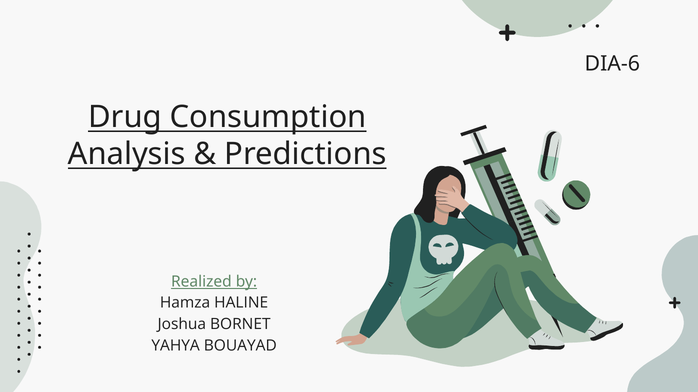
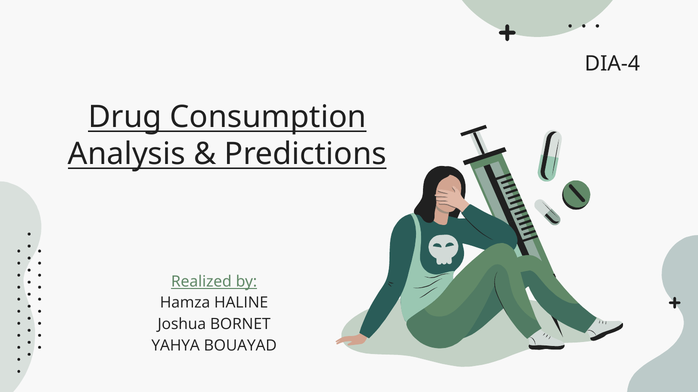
DIA-6: DIA-6 -> DIA-4 (612, 64)
